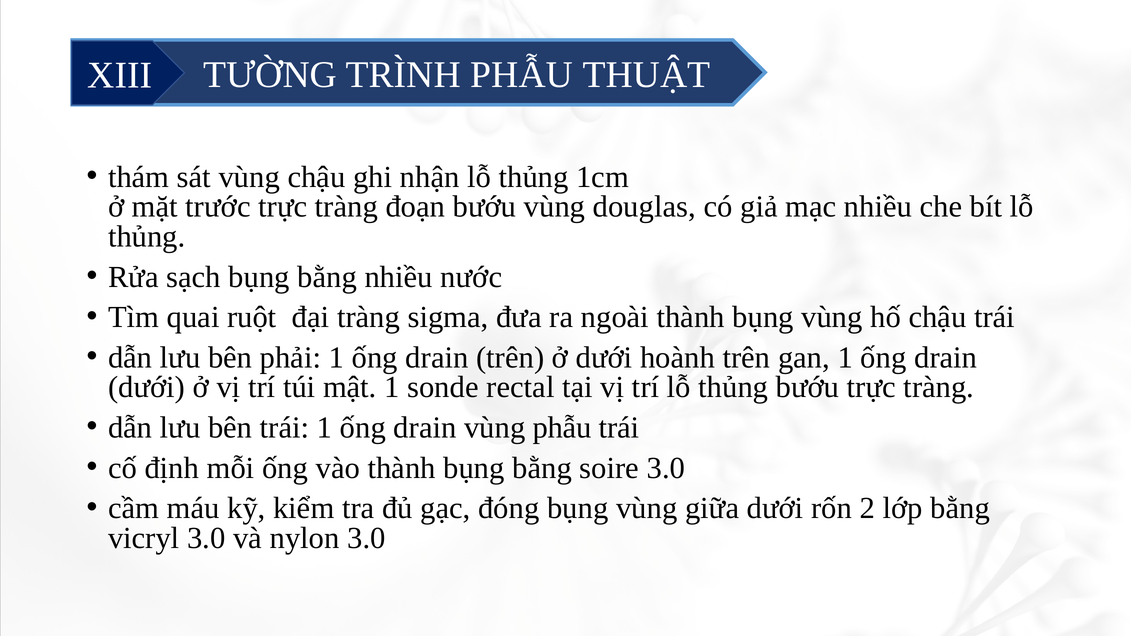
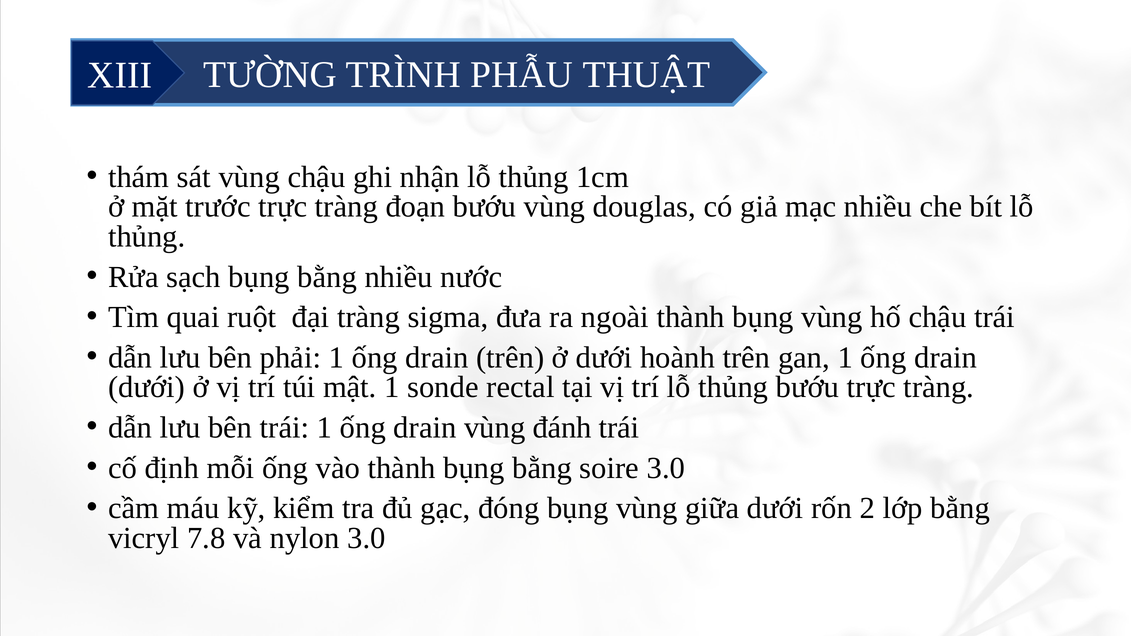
vùng phẫu: phẫu -> đánh (562, 428)
vicryl 3.0: 3.0 -> 7.8 (206, 538)
